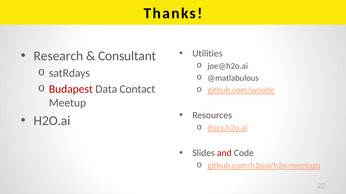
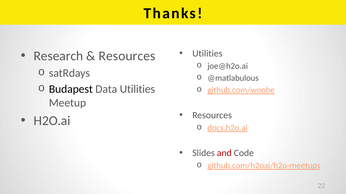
Consultant: Consultant -> Resources (127, 56)
Budapest colour: red -> black (71, 89)
Data Contact: Contact -> Utilities (137, 89)
